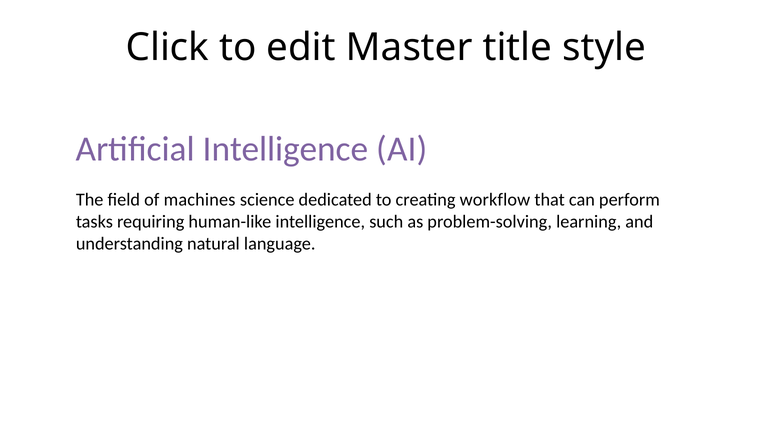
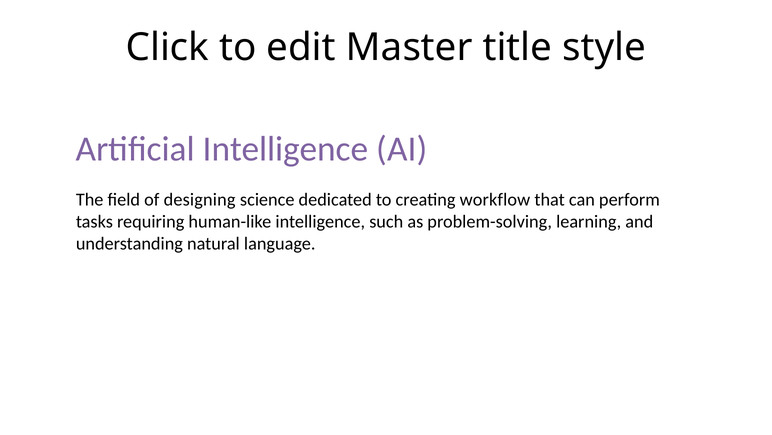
machines: machines -> designing (200, 199)
